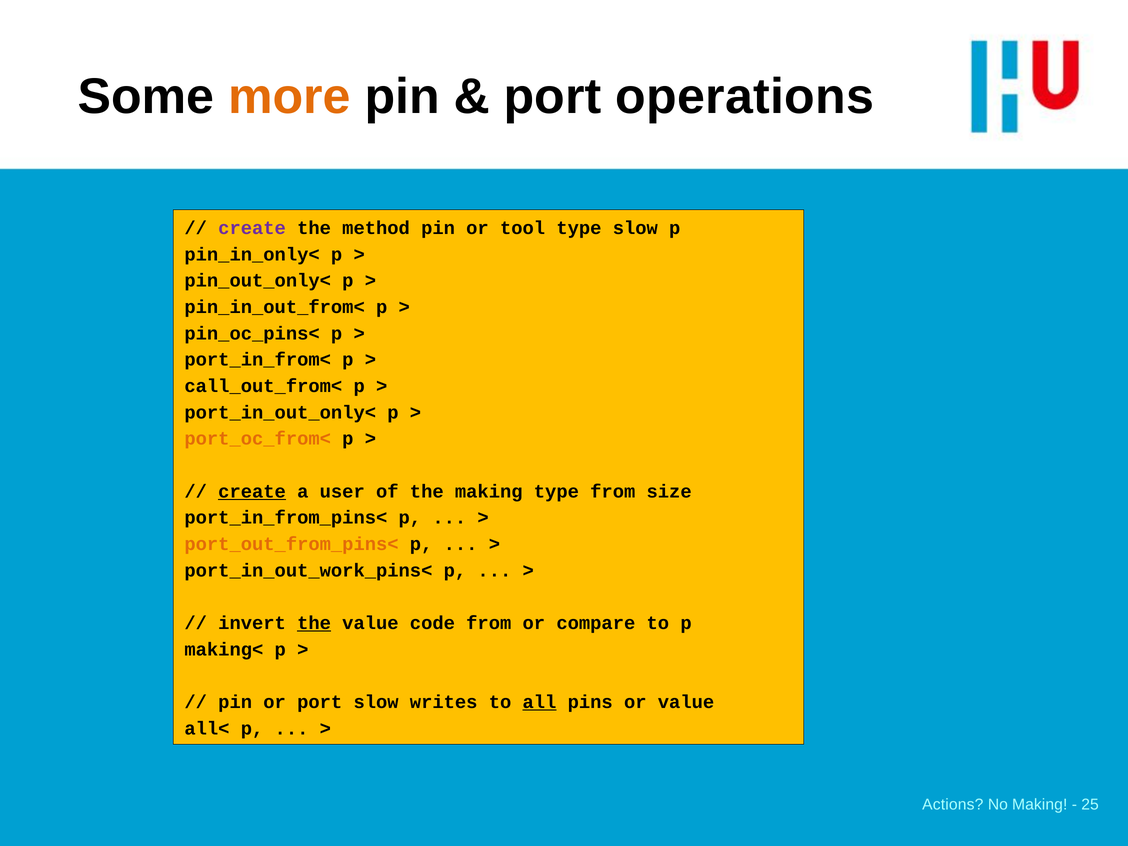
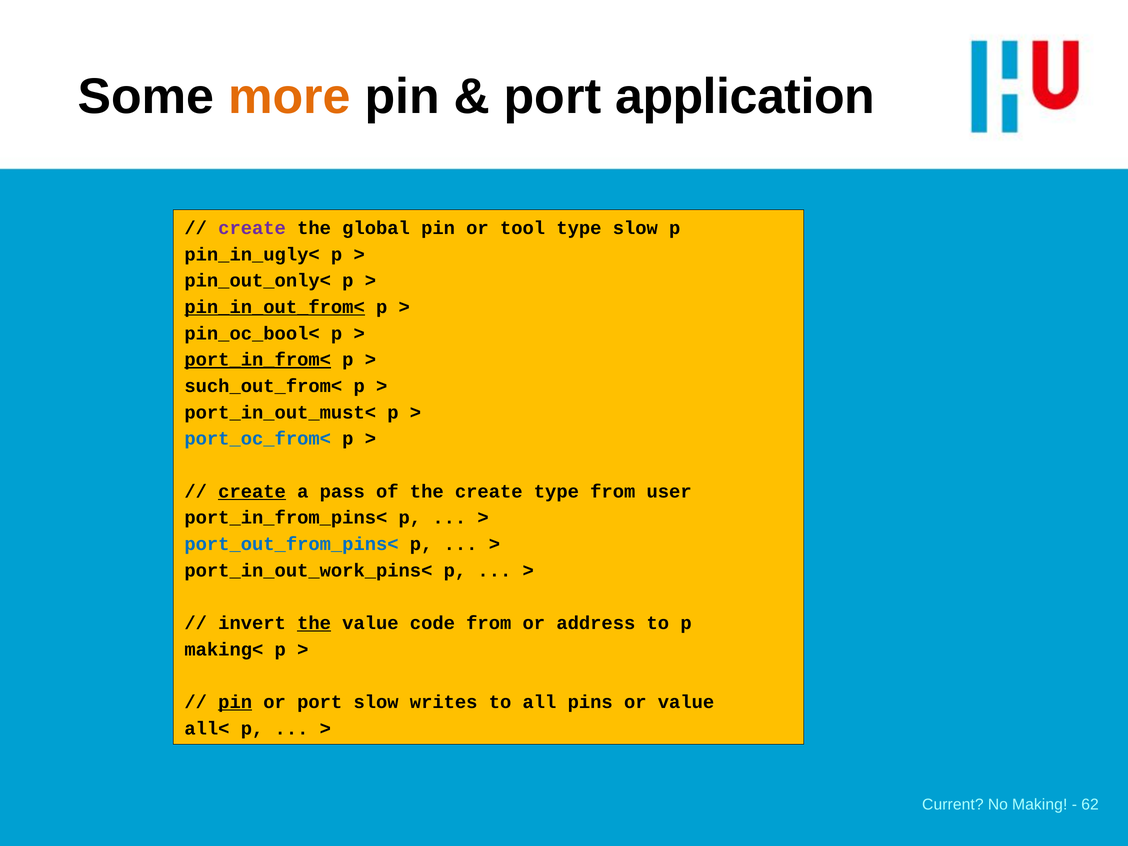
operations: operations -> application (745, 97)
method: method -> global (376, 228)
pin_in_only<: pin_in_only< -> pin_in_ugly< (252, 254)
pin_in_out_from< underline: none -> present (275, 307)
pin_oc_pins<: pin_oc_pins< -> pin_oc_bool< (252, 333)
port_in_from< underline: none -> present (258, 360)
call_out_from<: call_out_from< -> such_out_from< (263, 386)
port_in_out_only<: port_in_out_only< -> port_in_out_must< (280, 412)
port_oc_from< colour: orange -> blue (258, 439)
user: user -> pass (342, 491)
the making: making -> create (489, 491)
size: size -> user (669, 491)
port_out_from_pins< colour: orange -> blue (292, 544)
compare: compare -> address (596, 623)
pin underline: none -> present (235, 702)
all underline: present -> none (539, 702)
Actions: Actions -> Current (953, 804)
25: 25 -> 62 (1090, 804)
